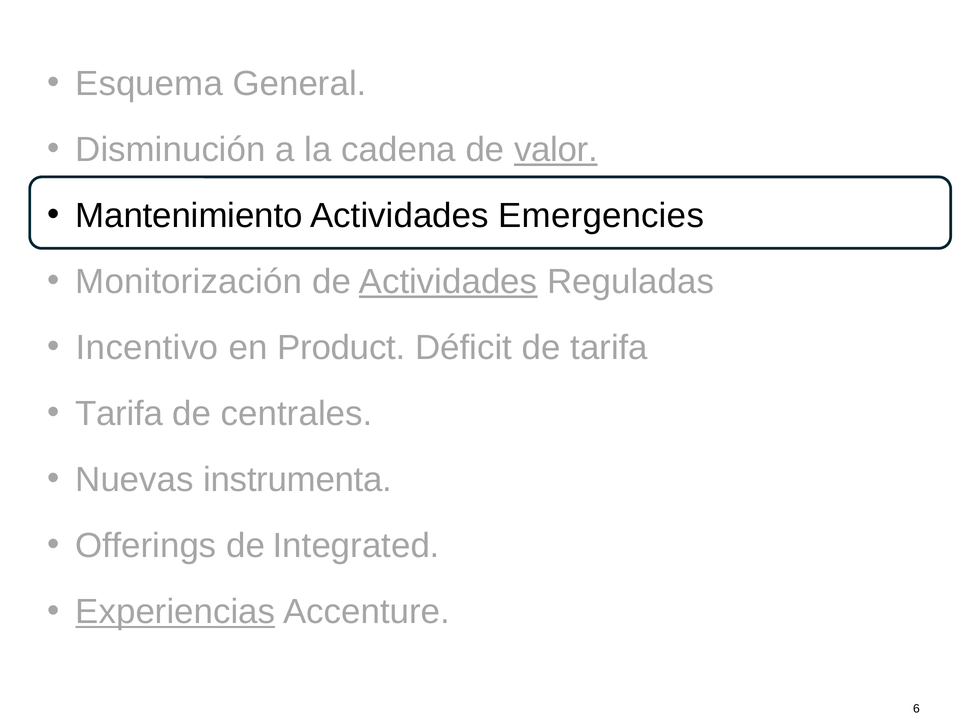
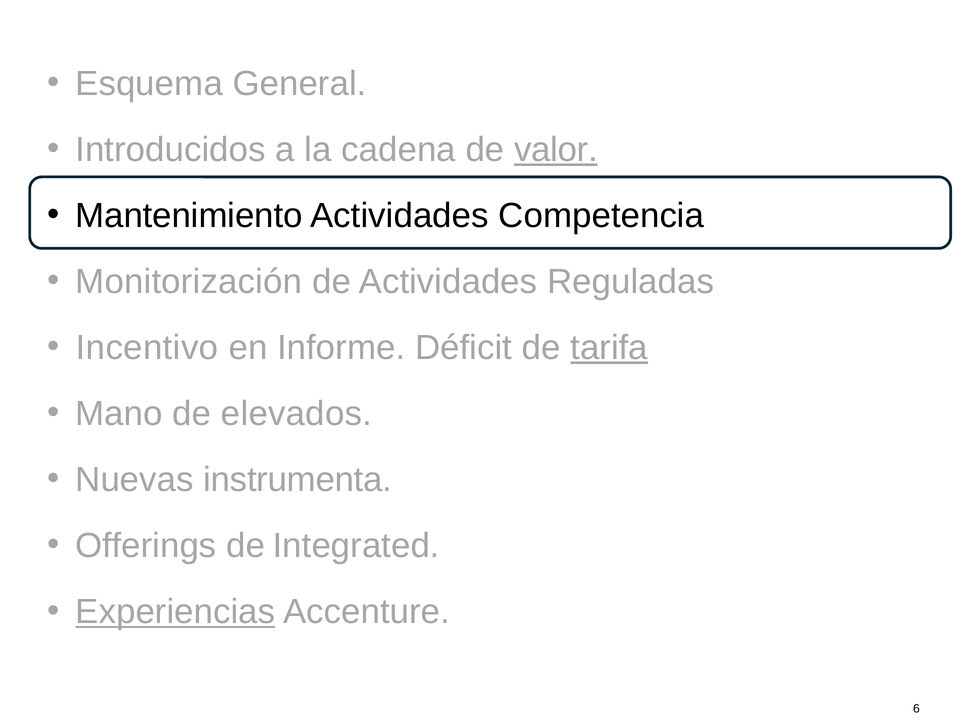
Disminución: Disminución -> Introducidos (170, 150)
Emergencies: Emergencies -> Competencia (601, 216)
Actividades underline: present -> none (448, 282)
Product: Product -> Informe (341, 348)
tarifa underline: none -> present (609, 348)
Tarifa: Tarifa -> Mano (119, 414)
centrales: centrales -> elevados (297, 414)
